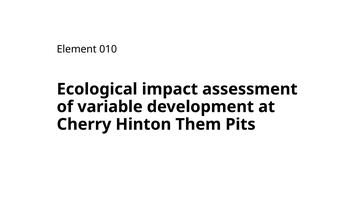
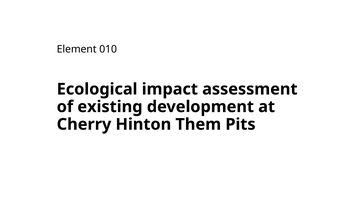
variable: variable -> existing (110, 107)
